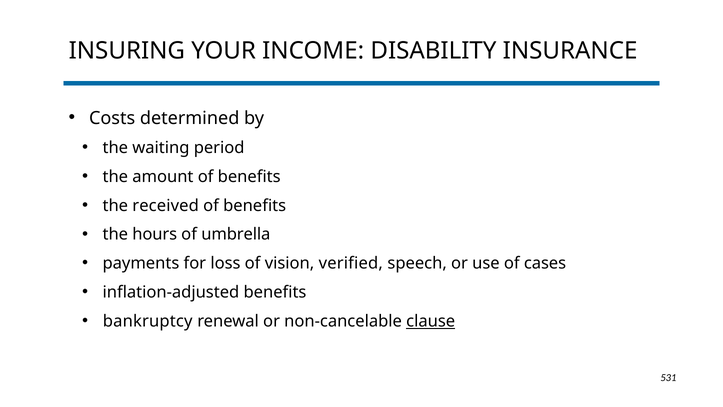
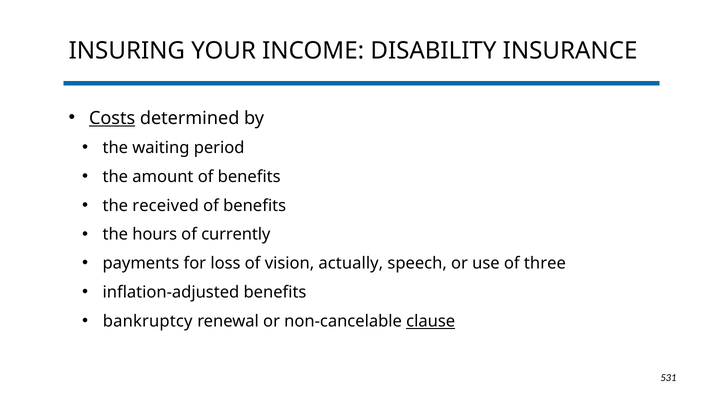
Costs underline: none -> present (112, 118)
umbrella: umbrella -> currently (236, 234)
verified: verified -> actually (351, 263)
cases: cases -> three (545, 263)
